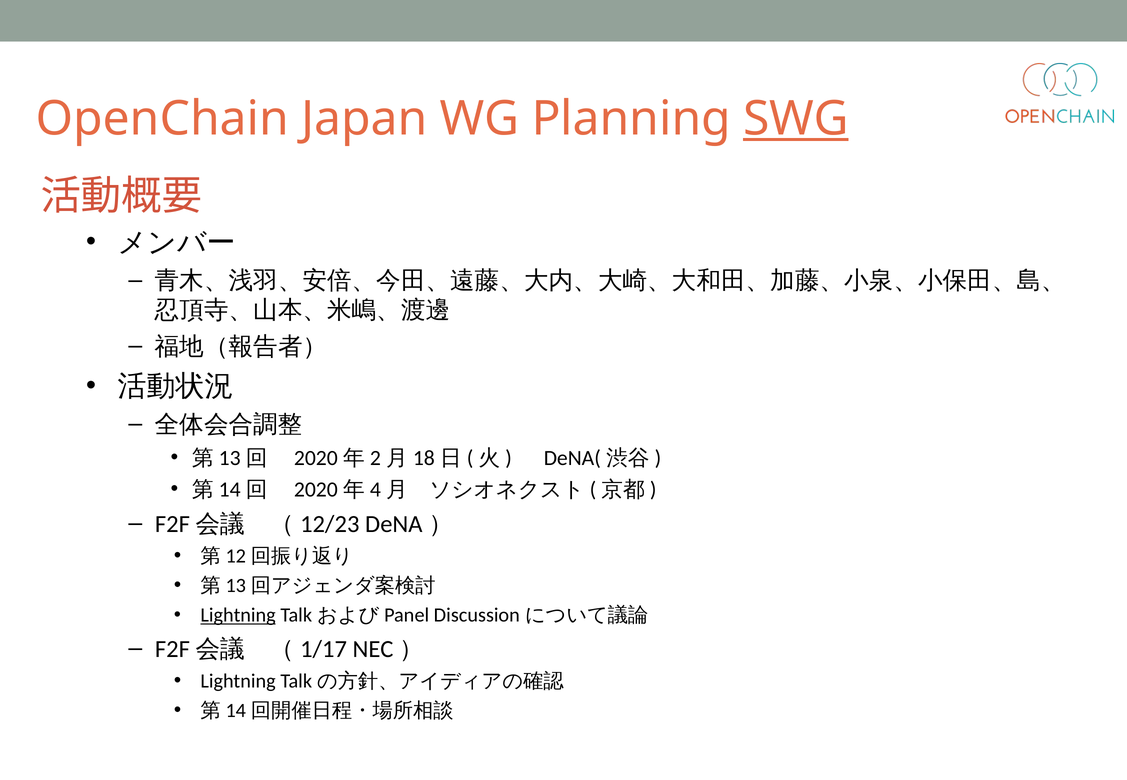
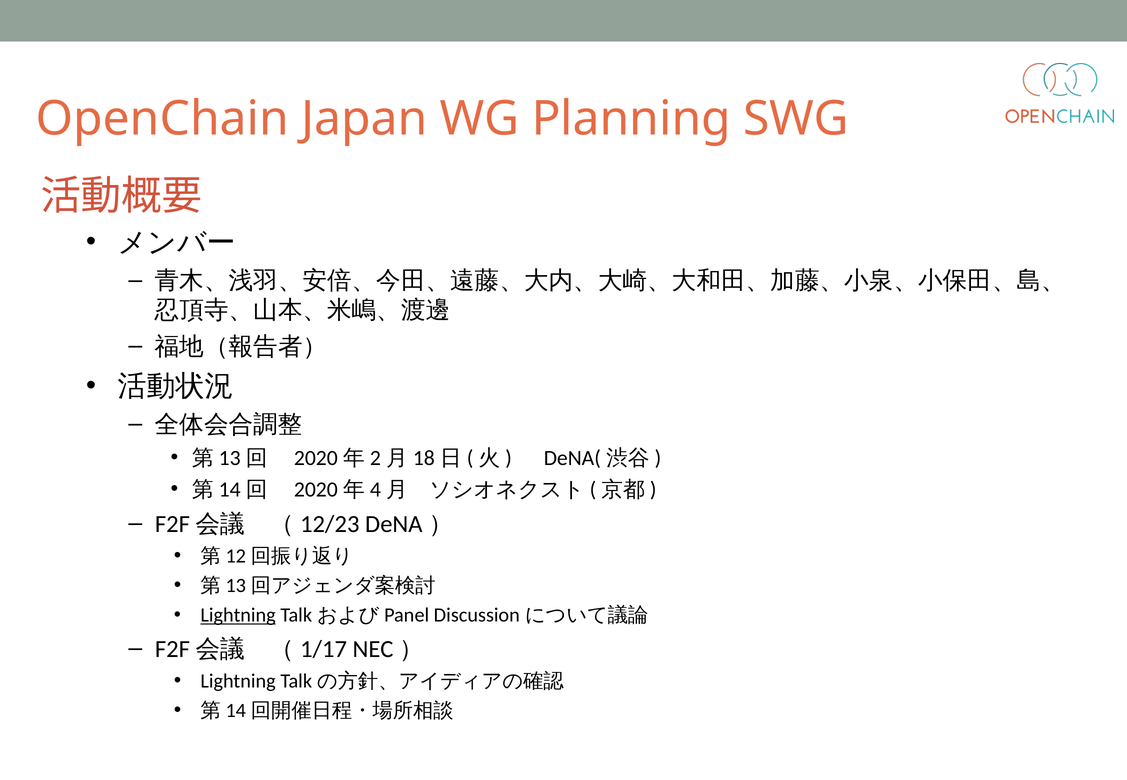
SWG underline: present -> none (796, 119)
